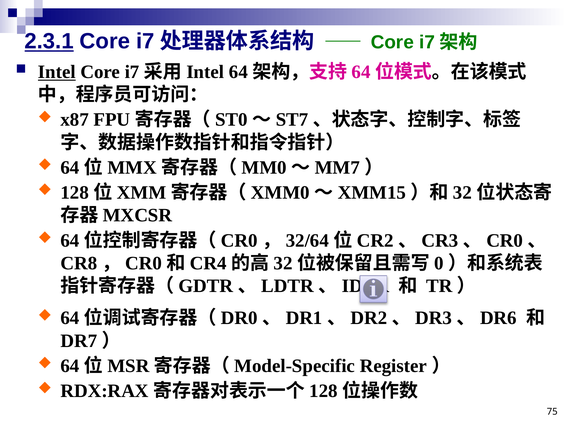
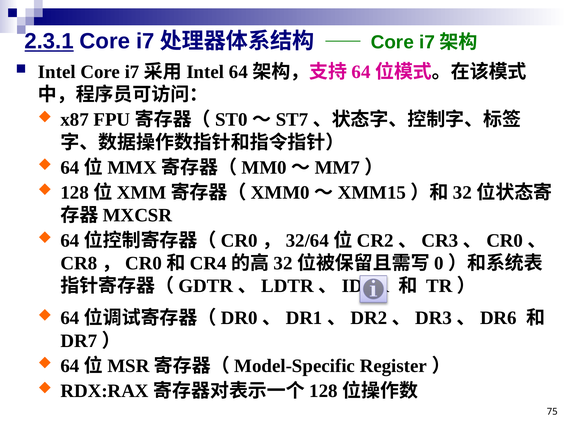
Intel underline: present -> none (57, 72)
